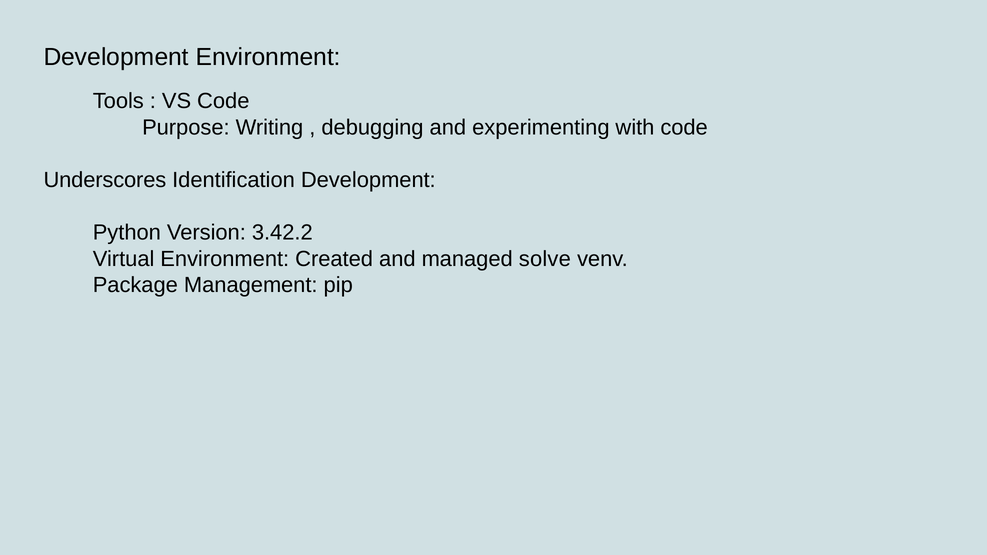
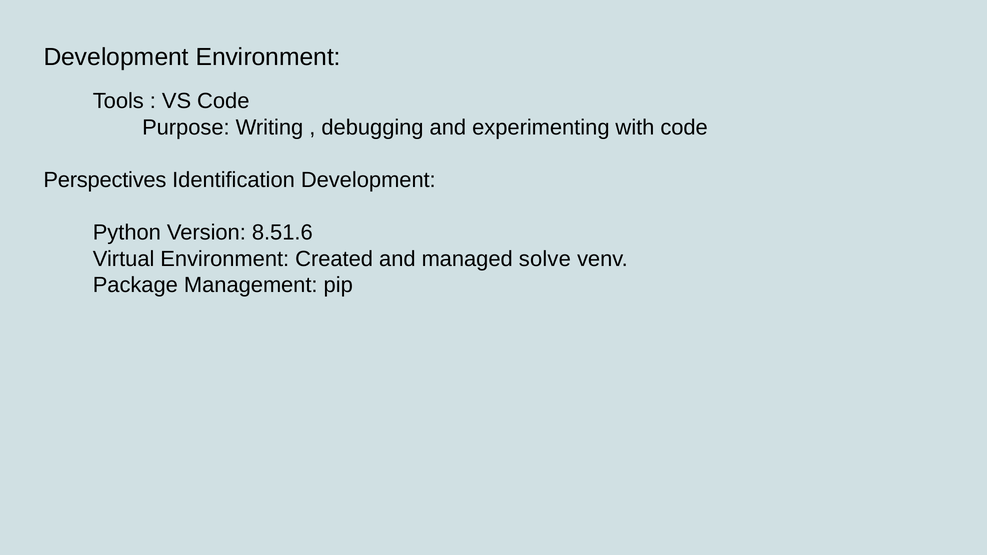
Underscores: Underscores -> Perspectives (105, 180)
3.42.2: 3.42.2 -> 8.51.6 (282, 233)
